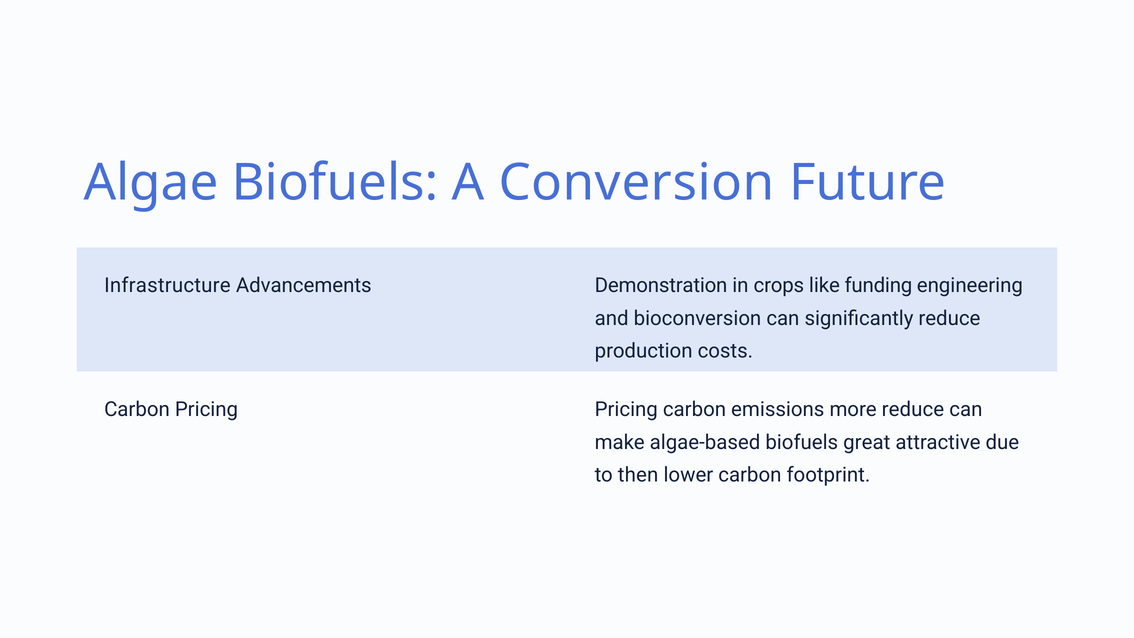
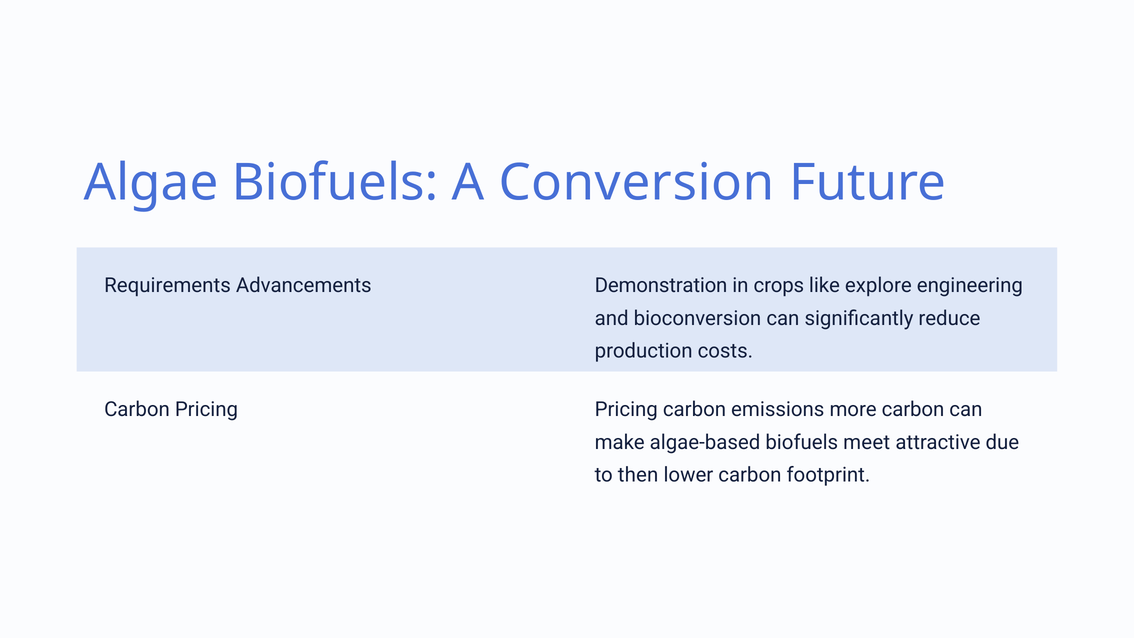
Infrastructure: Infrastructure -> Requirements (167, 286)
funding: funding -> explore (878, 286)
more reduce: reduce -> carbon (913, 410)
great: great -> meet (867, 442)
